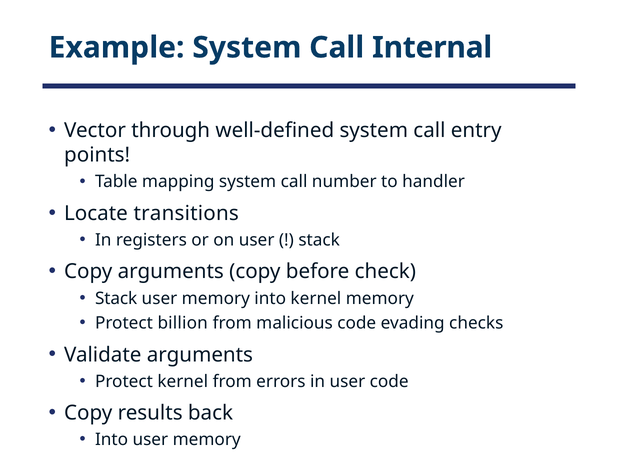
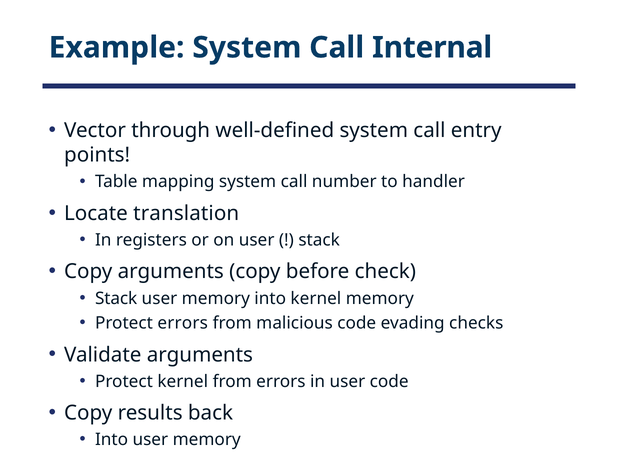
transitions: transitions -> translation (186, 213)
Protect billion: billion -> errors (183, 323)
